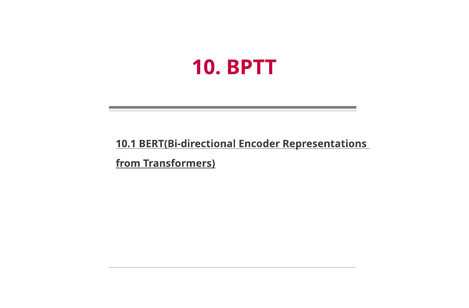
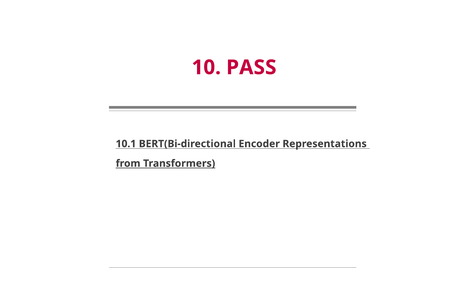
BPTT: BPTT -> PASS (251, 67)
